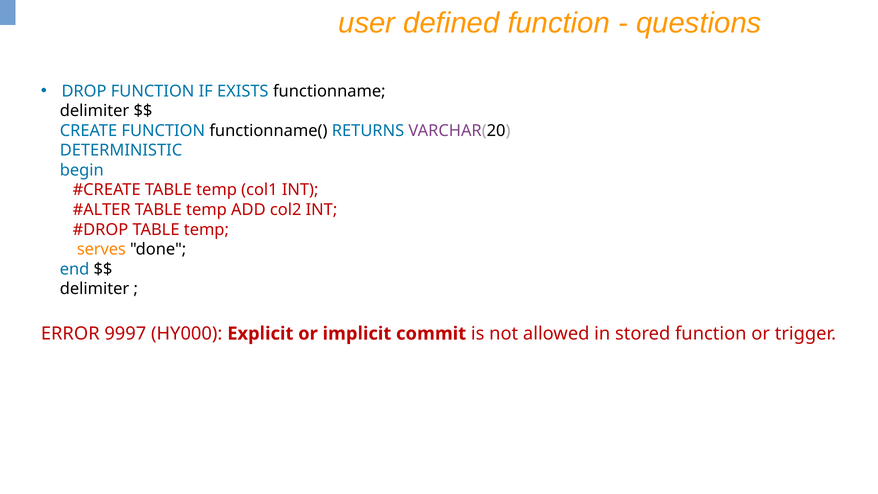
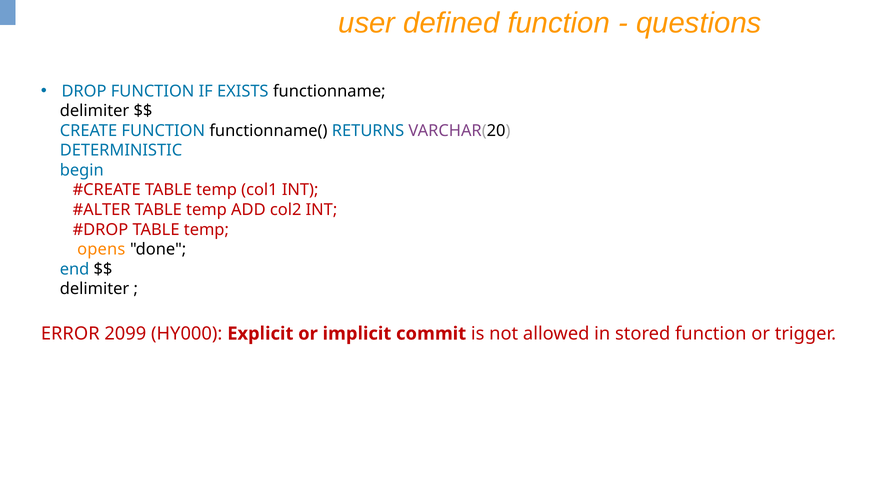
serves: serves -> opens (101, 249)
9997: 9997 -> 2099 (125, 334)
